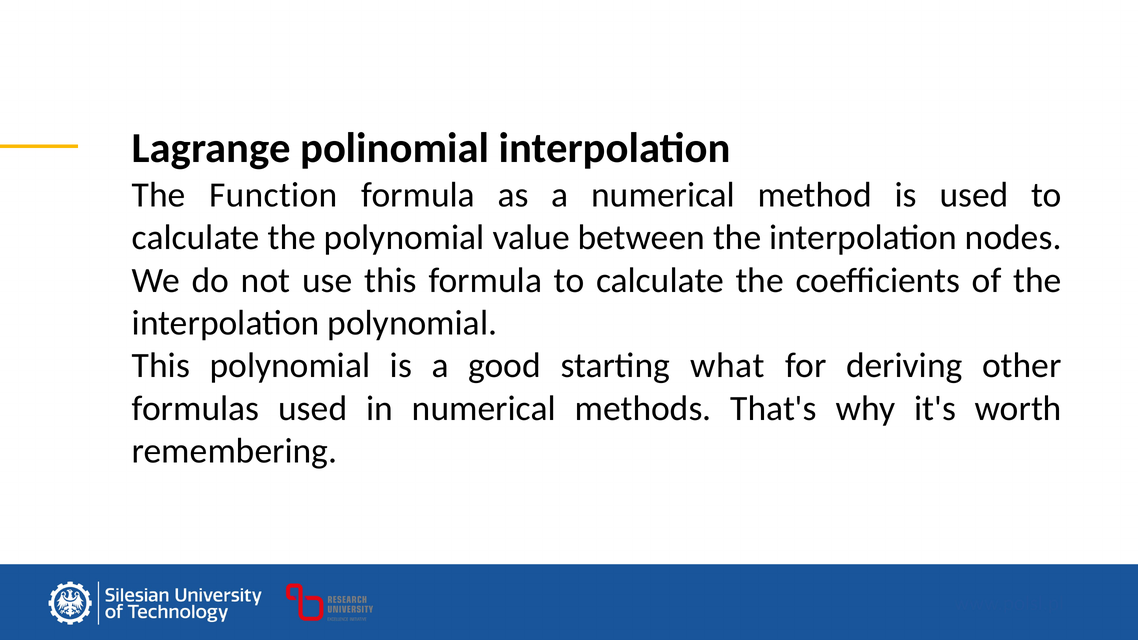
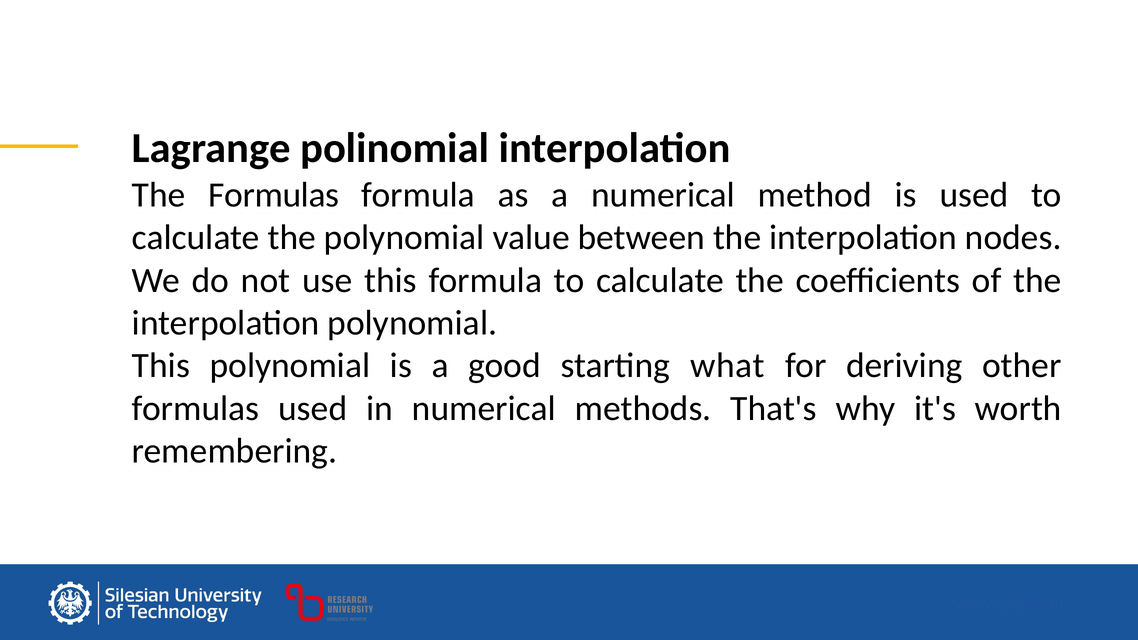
The Function: Function -> Formulas (274, 195)
